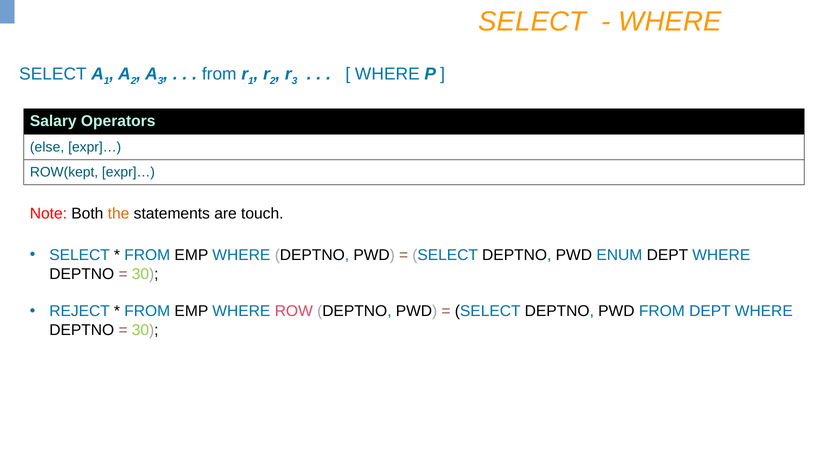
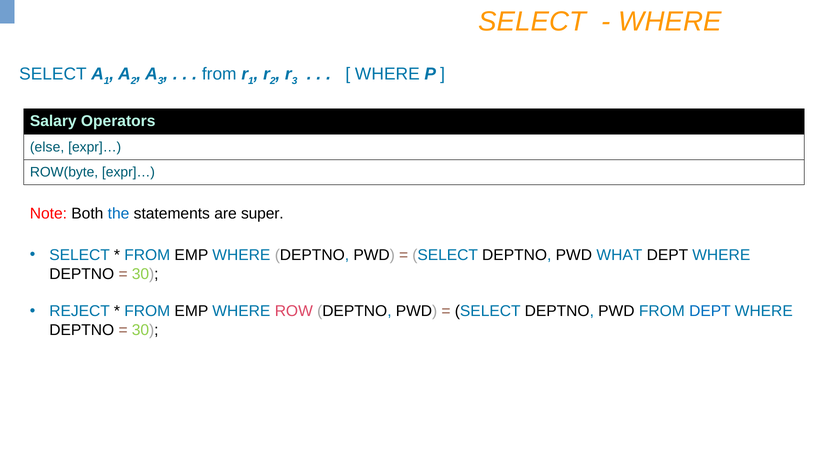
ROW(kept: ROW(kept -> ROW(byte (64, 172)
the colour: orange -> blue (119, 214)
touch: touch -> super (262, 214)
ENUM: ENUM -> WHAT (619, 255)
